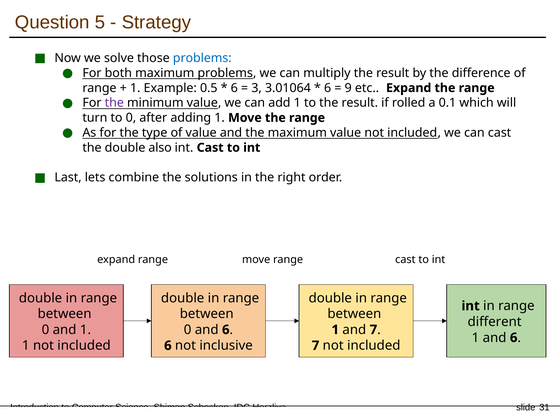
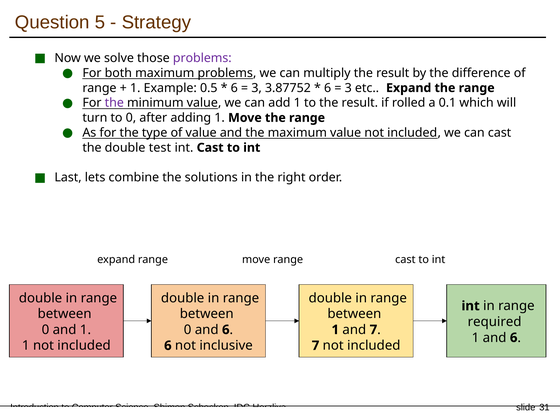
problems colour: blue -> purple (202, 58)
3.01064: 3.01064 -> 3.87752 (288, 88)
9: 9 -> 3 (348, 88)
also: also -> test (160, 148)
different: different -> required (495, 322)
